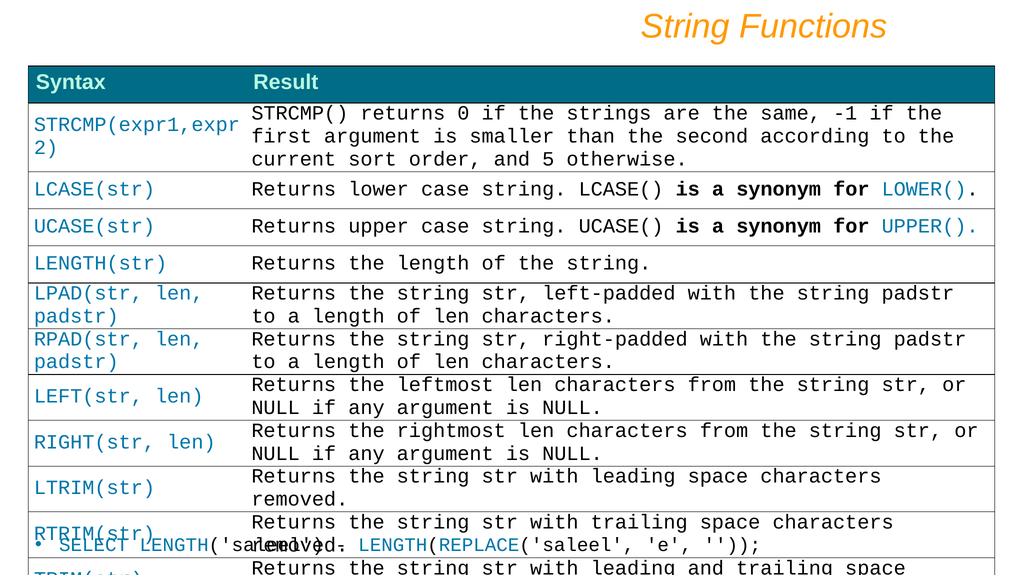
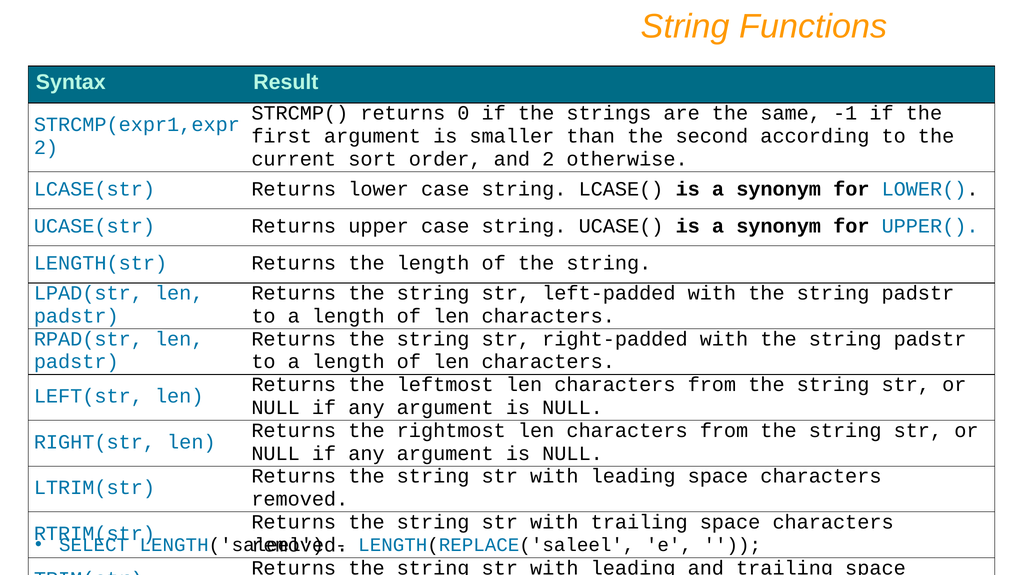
and 5: 5 -> 2 (548, 159)
